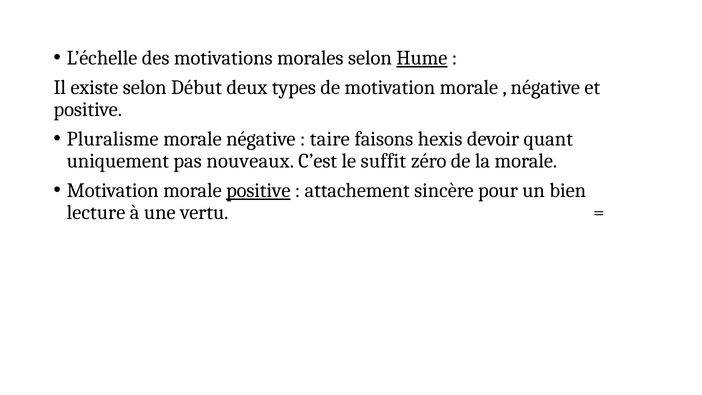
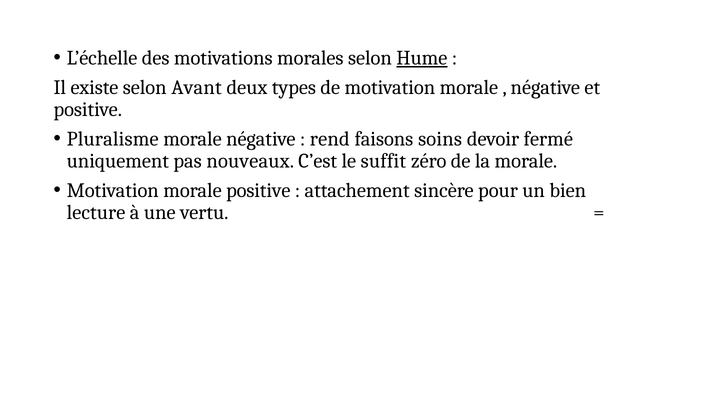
Début: Début -> Avant (197, 87)
taire: taire -> rend (330, 139)
hexis: hexis -> soins (440, 139)
quant: quant -> fermé (548, 139)
positive underline: present -> none (258, 190)
